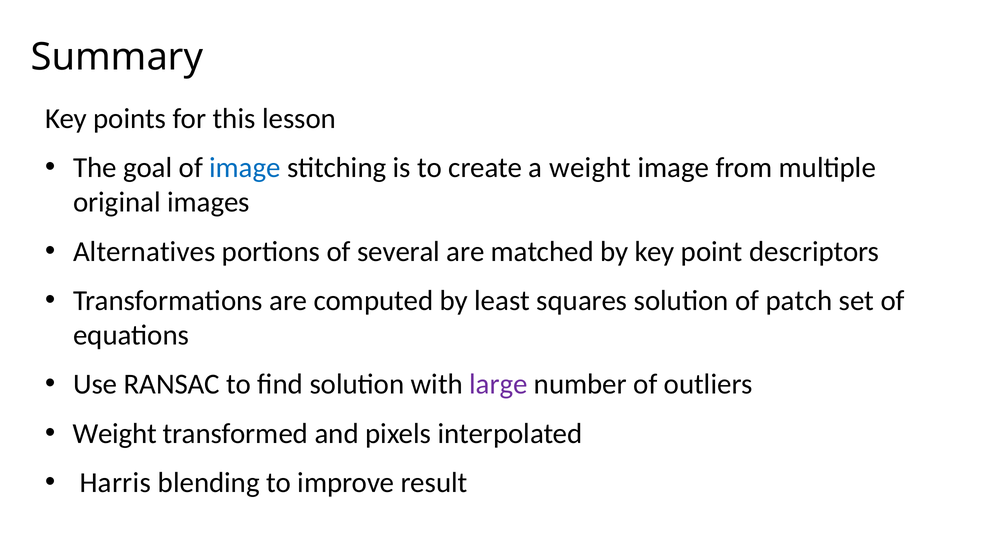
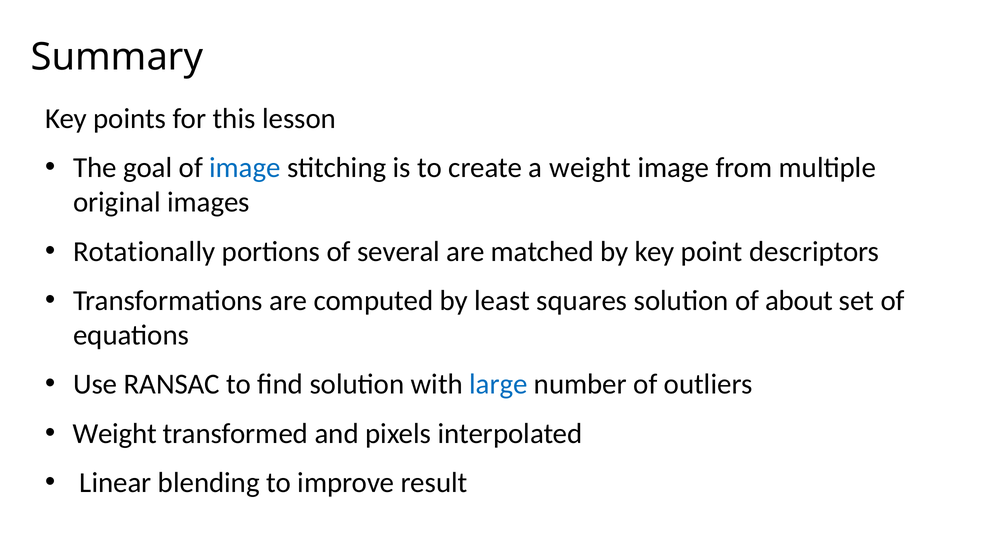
Alternatives: Alternatives -> Rotationally (144, 252)
patch: patch -> about (799, 301)
large colour: purple -> blue (498, 384)
Harris: Harris -> Linear (115, 483)
